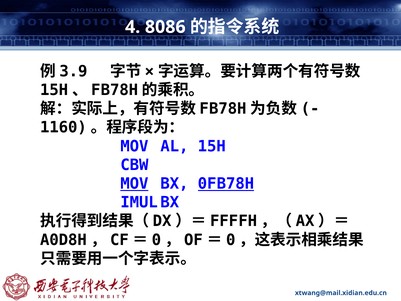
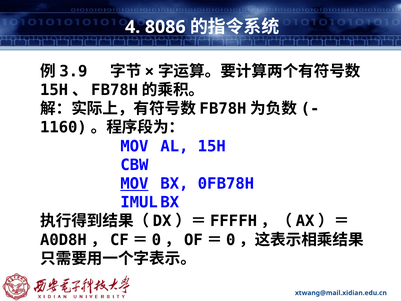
0FB78H underline: present -> none (226, 184)
